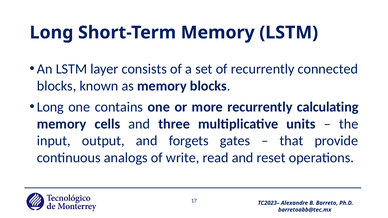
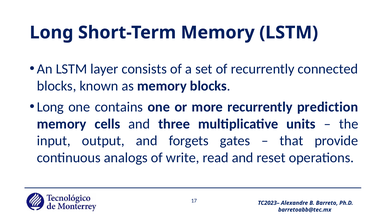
calculating: calculating -> prediction (328, 107)
